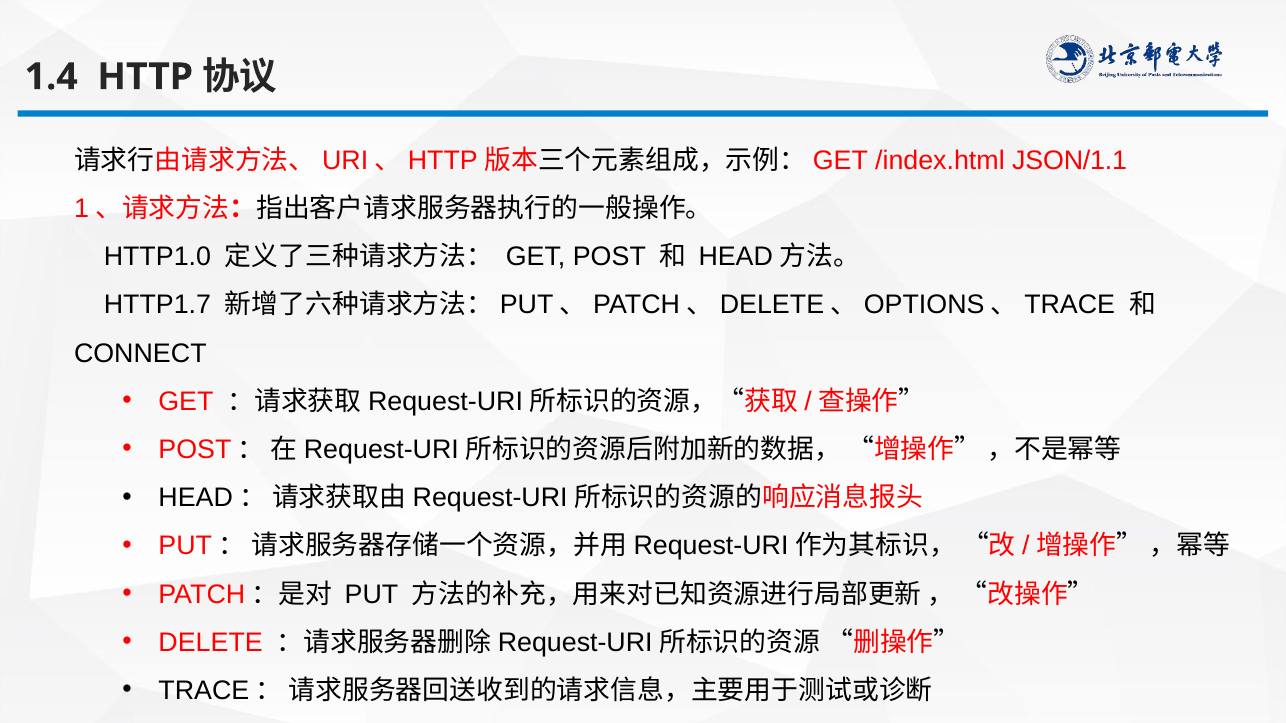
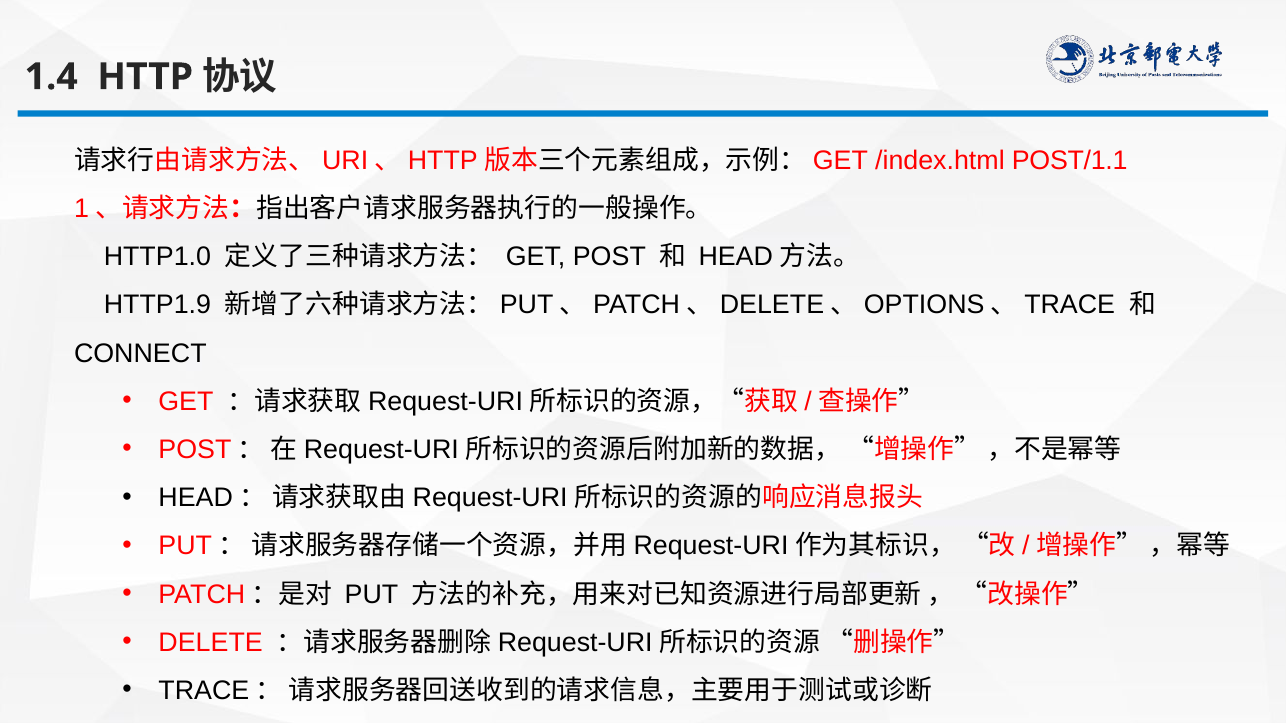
JSON/1.1: JSON/1.1 -> POST/1.1 (1070, 160)
HTTP1.7: HTTP1.7 -> HTTP1.9 (157, 305)
